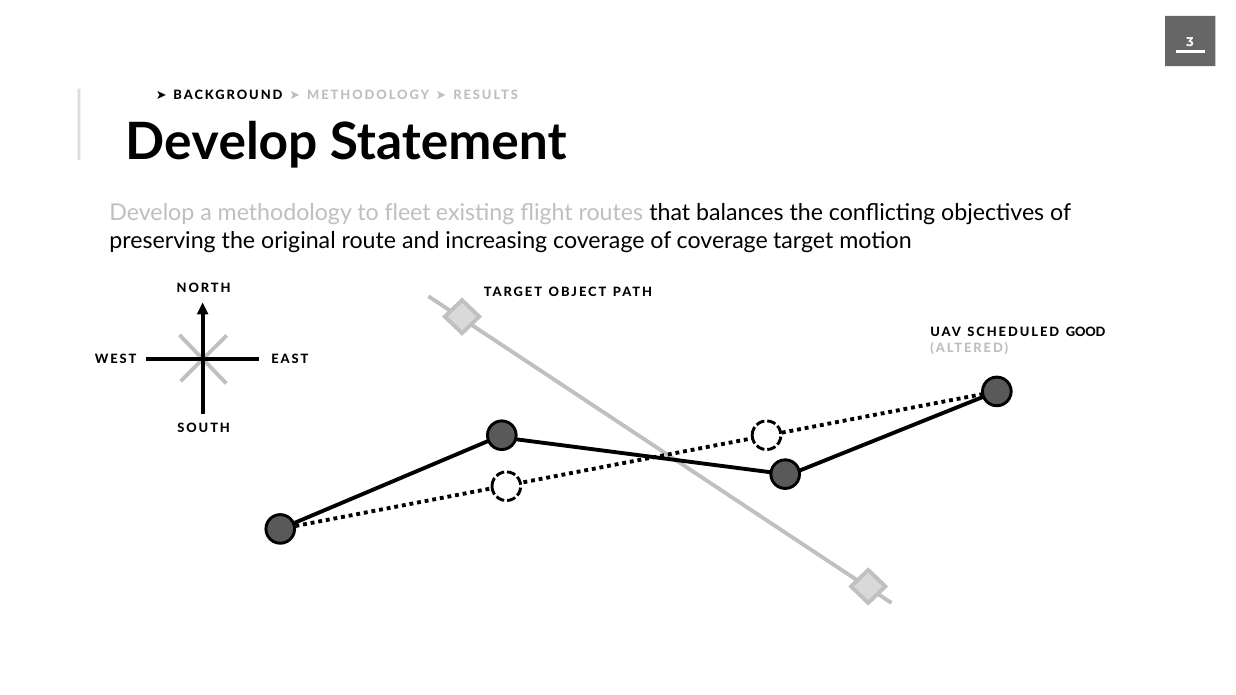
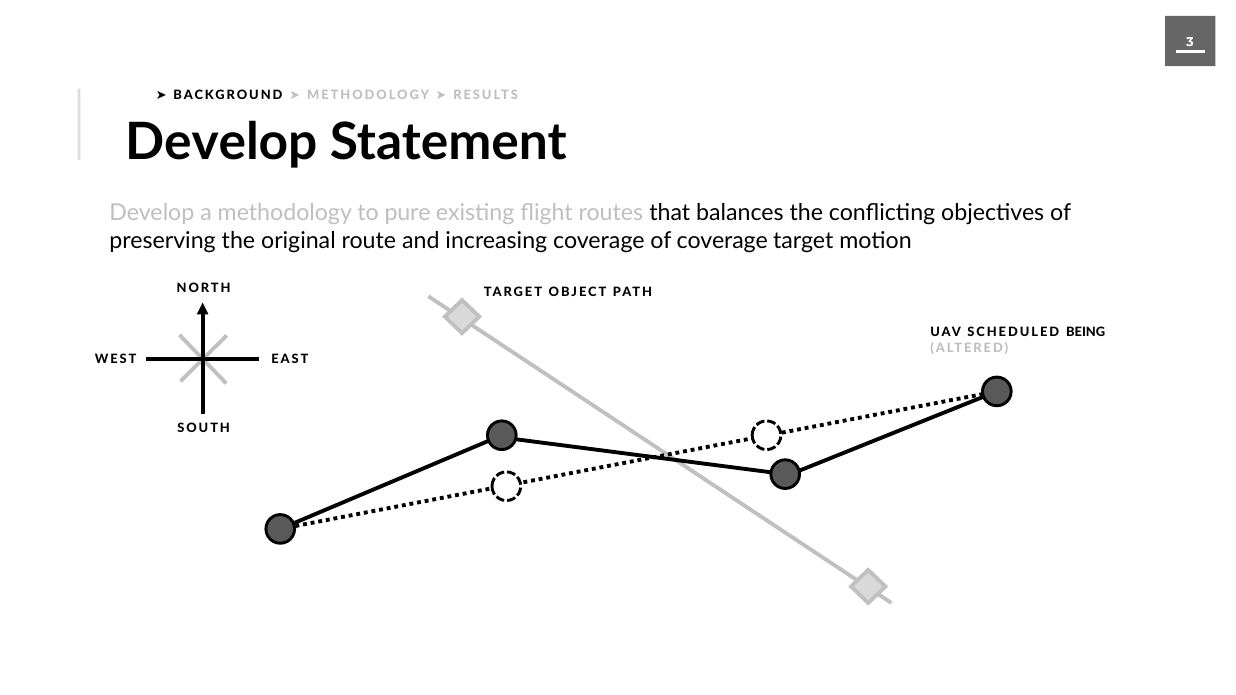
fleet: fleet -> pure (408, 213)
GOOD: GOOD -> BEING (1086, 333)
